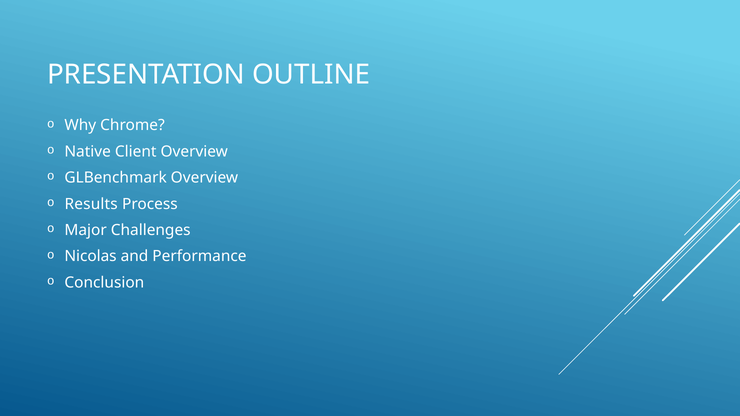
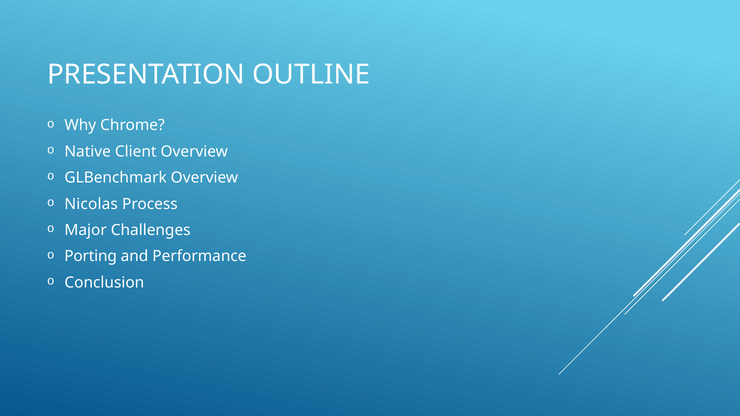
Results: Results -> Nicolas (91, 204)
Nicolas: Nicolas -> Porting (91, 257)
